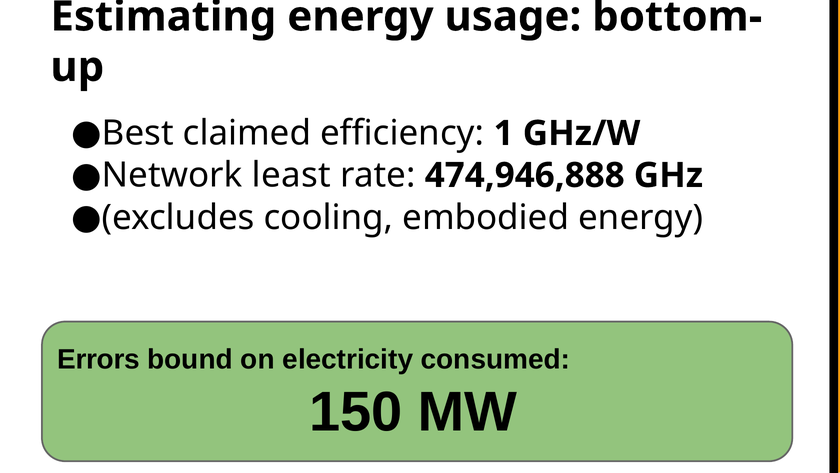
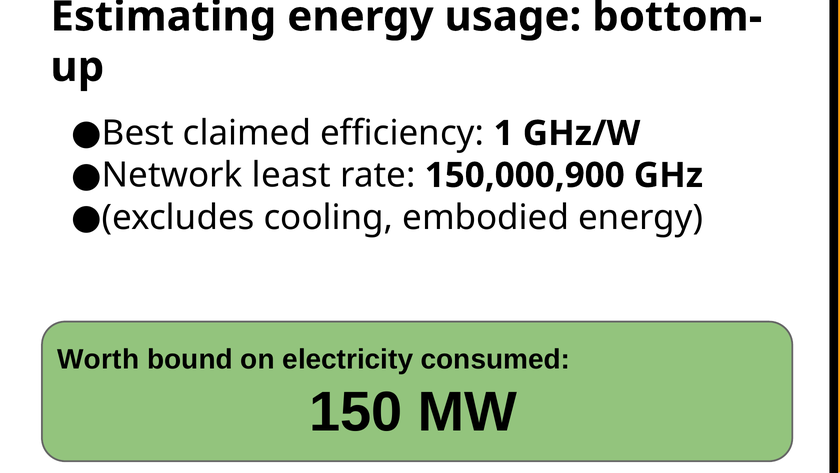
474,946,888: 474,946,888 -> 150,000,900 (525, 175)
Errors: Errors -> Worth (98, 359)
